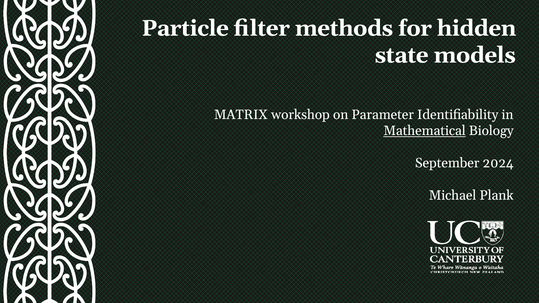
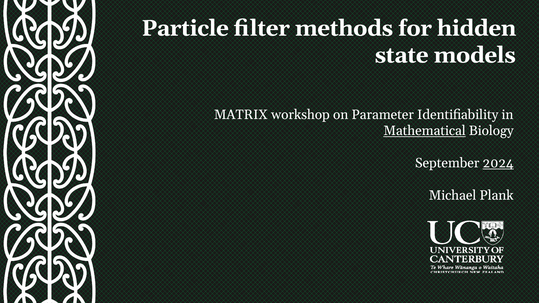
2024 underline: none -> present (498, 163)
